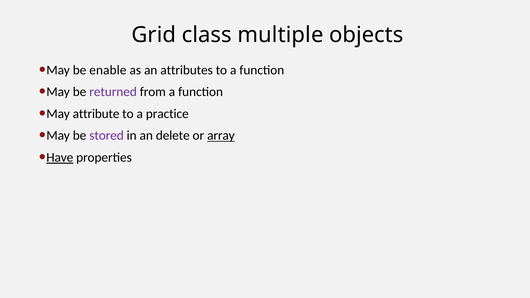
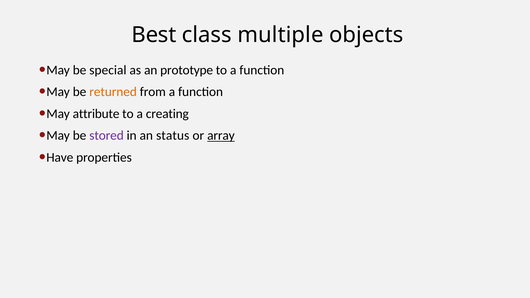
Grid: Grid -> Best (154, 35)
enable: enable -> special (108, 70)
attributes: attributes -> prototype (187, 70)
returned colour: purple -> orange (113, 92)
practice: practice -> creating (167, 114)
delete: delete -> status (173, 136)
Have underline: present -> none (60, 157)
